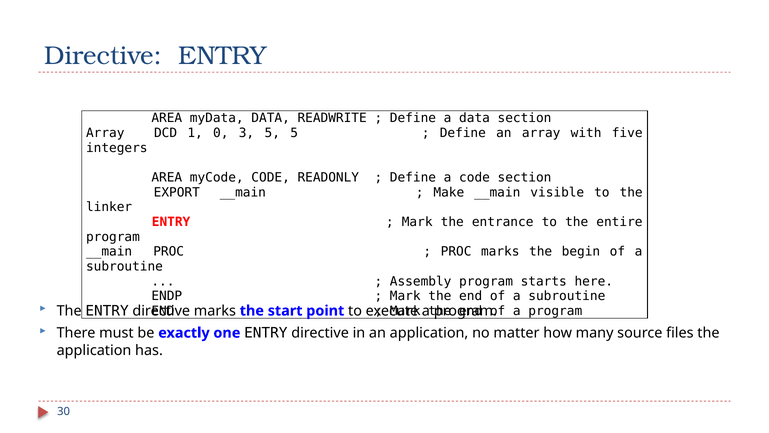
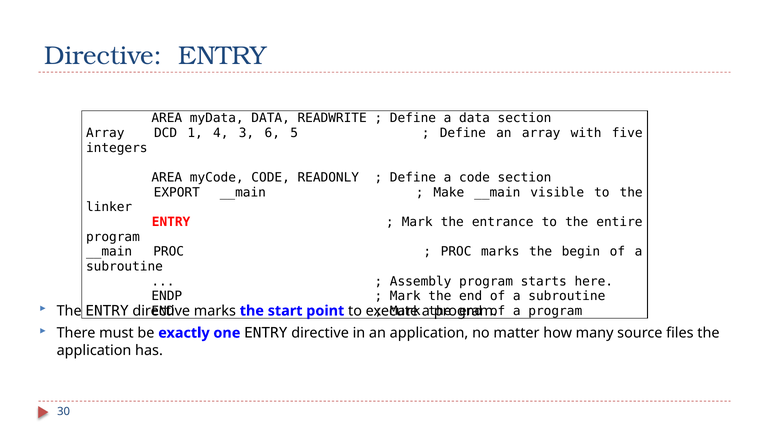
0: 0 -> 4 (221, 133)
3 5: 5 -> 6 (272, 133)
